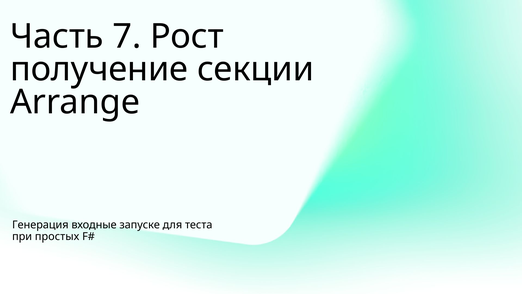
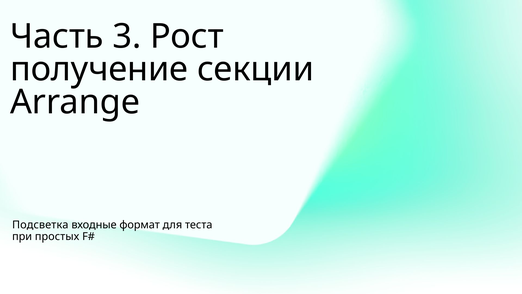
7: 7 -> 3 (127, 36)
Генерация: Генерация -> Подсветка (40, 224)
запуске: запуске -> формат (140, 224)
